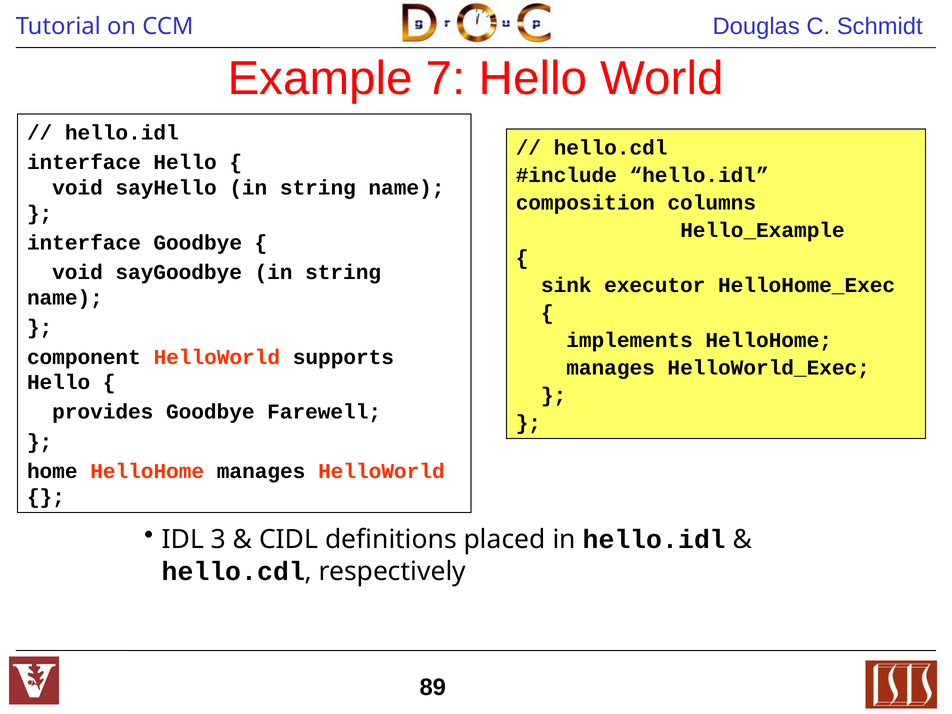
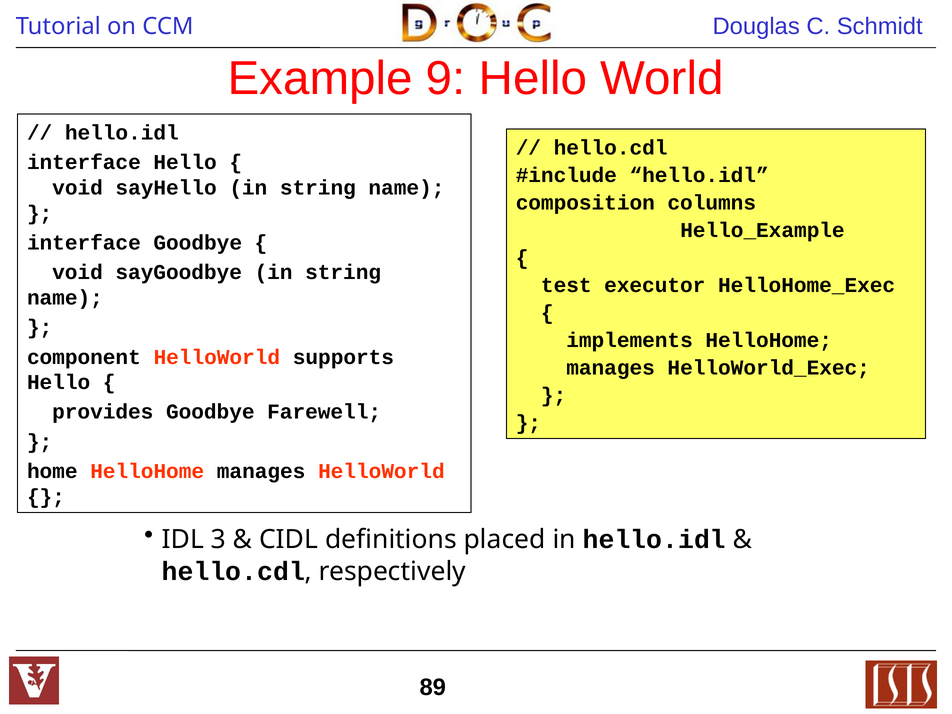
7: 7 -> 9 (446, 79)
sink: sink -> test (566, 285)
